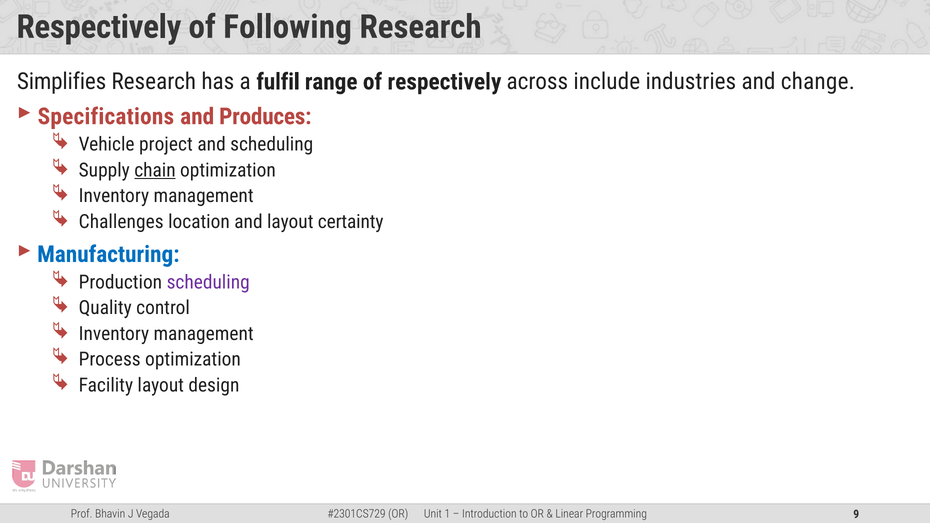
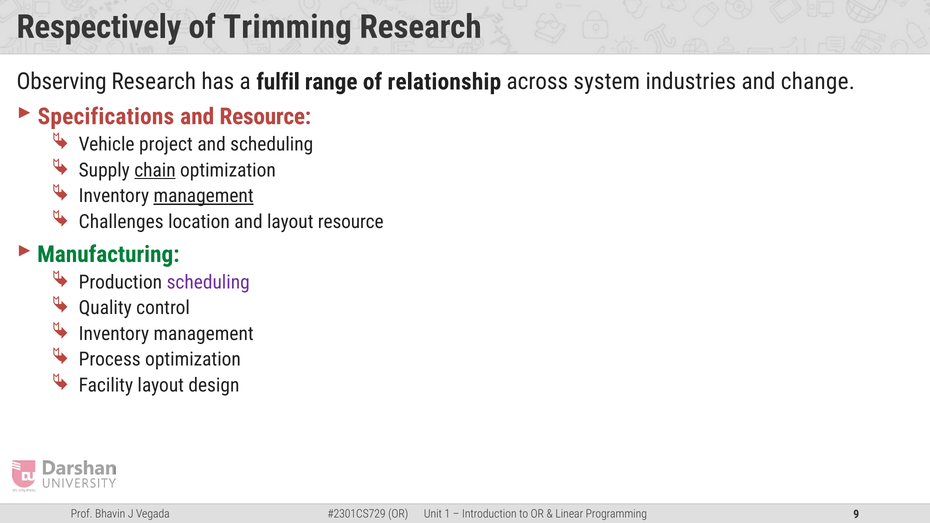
Following: Following -> Trimming (288, 27)
Simplifies: Simplifies -> Observing (62, 82)
of respectively: respectively -> relationship (444, 82)
include: include -> system (607, 82)
and Produces: Produces -> Resource (265, 117)
management underline: none -> present (204, 196)
layout certainty: certainty -> resource (351, 222)
Manufacturing colour: blue -> green (108, 254)
